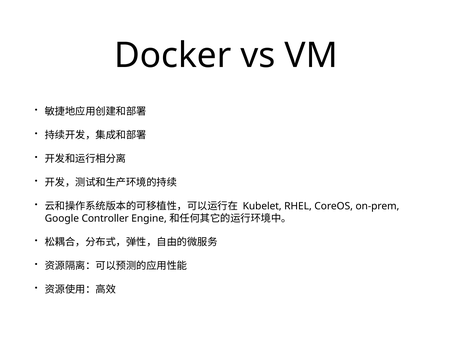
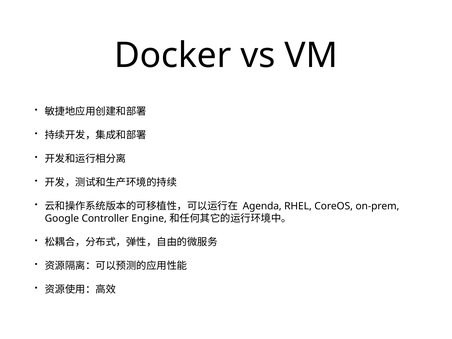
Kubelet: Kubelet -> Agenda (262, 206)
